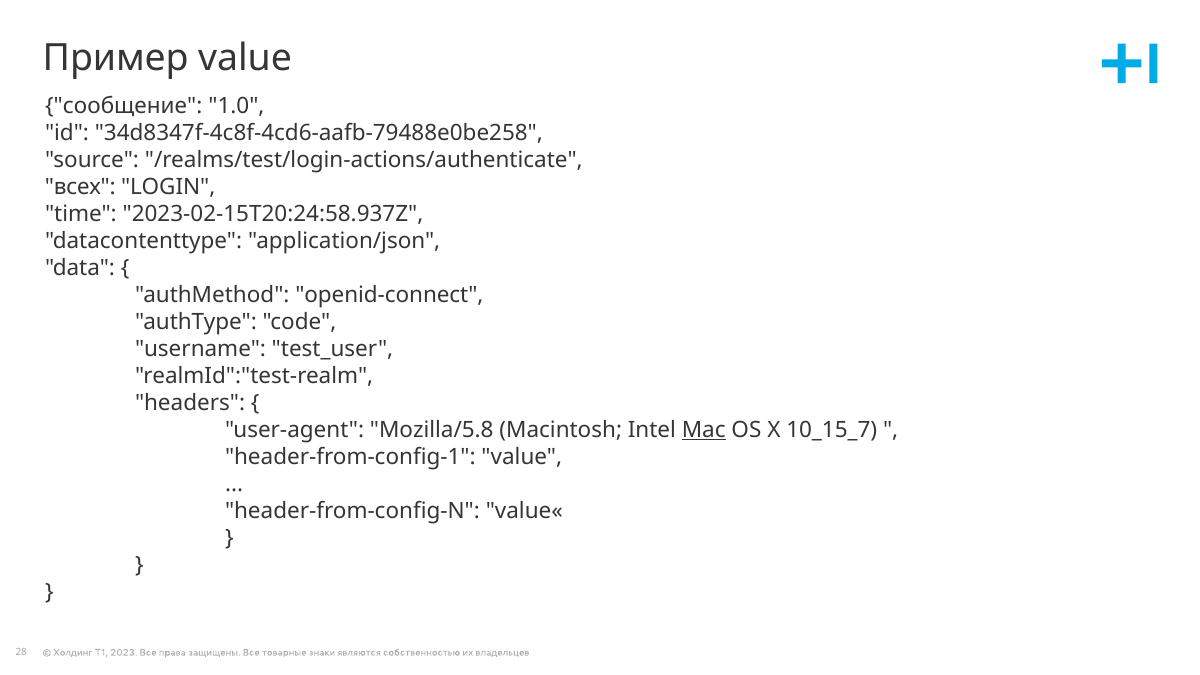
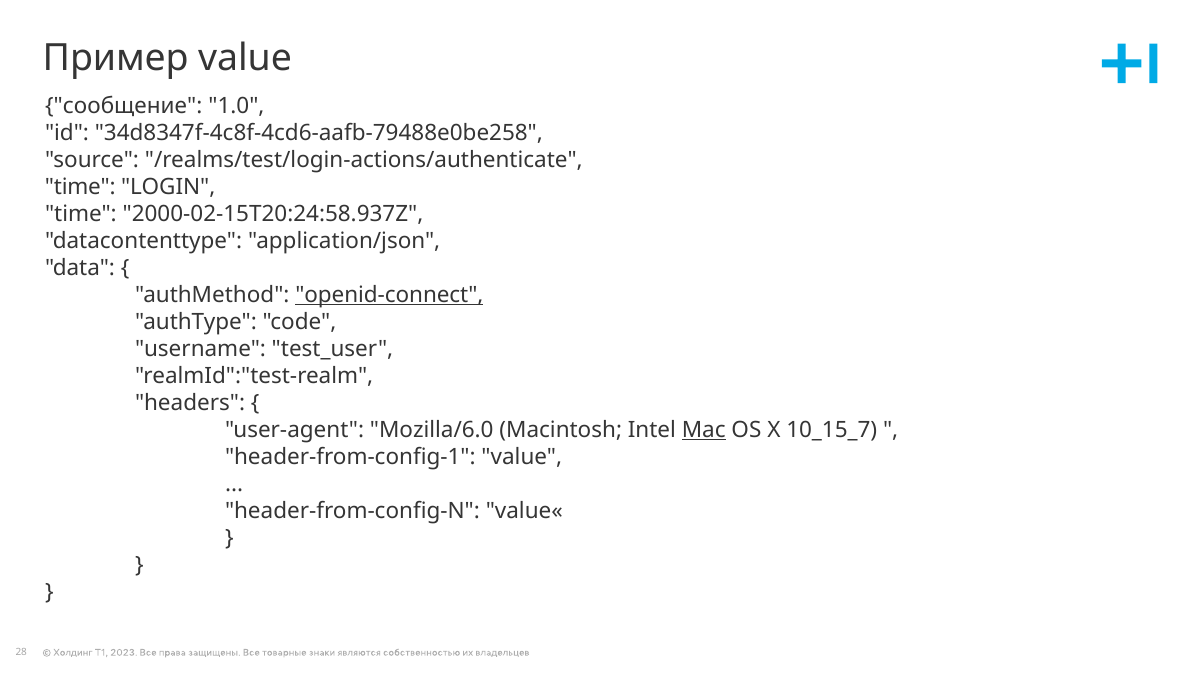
всех: всех -> time (80, 187)
2023-02-15T20:24:58.937Z: 2023-02-15T20:24:58.937Z -> 2000-02-15T20:24:58.937Z (273, 214)
openid-connect underline: none -> present (389, 295)
Mozilla/5.8: Mozilla/5.8 -> Mozilla/6.0 (432, 430)
